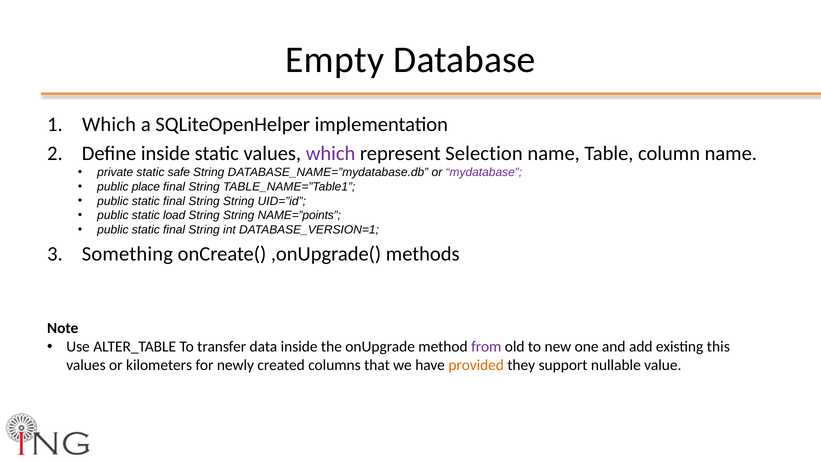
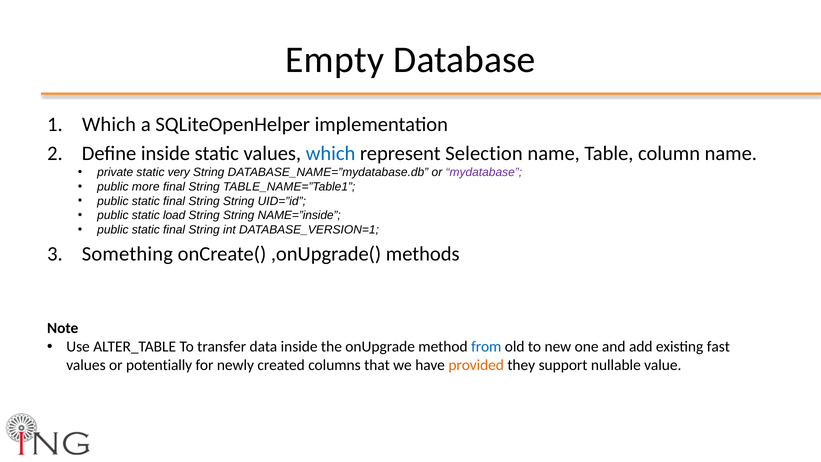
which colour: purple -> blue (331, 153)
safe: safe -> very (179, 172)
place: place -> more (146, 187)
NAME=”points: NAME=”points -> NAME=”inside (299, 215)
from colour: purple -> blue (486, 347)
this: this -> fast (718, 347)
kilometers: kilometers -> potentially (159, 365)
